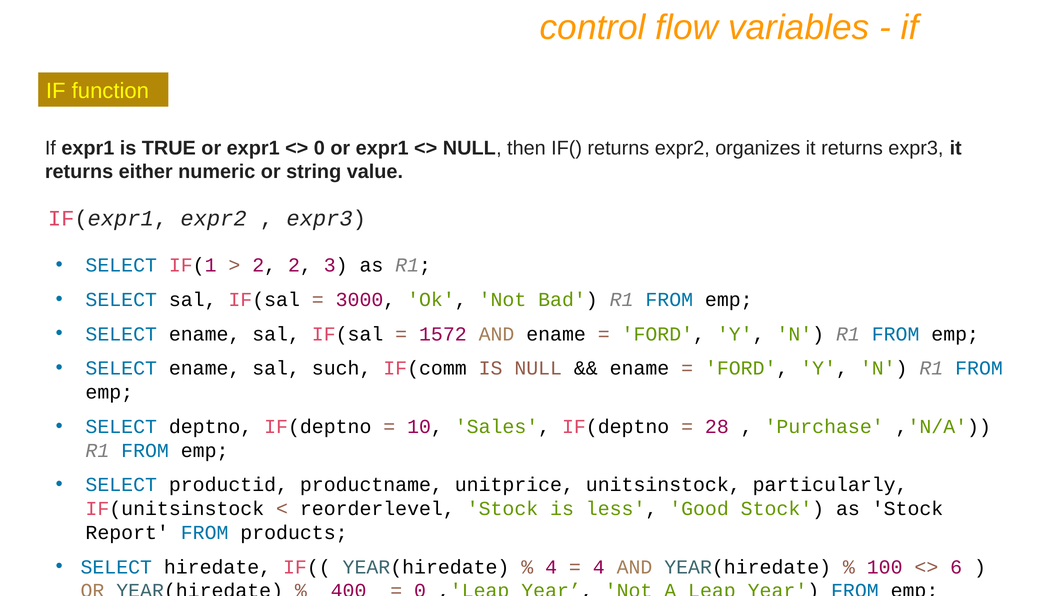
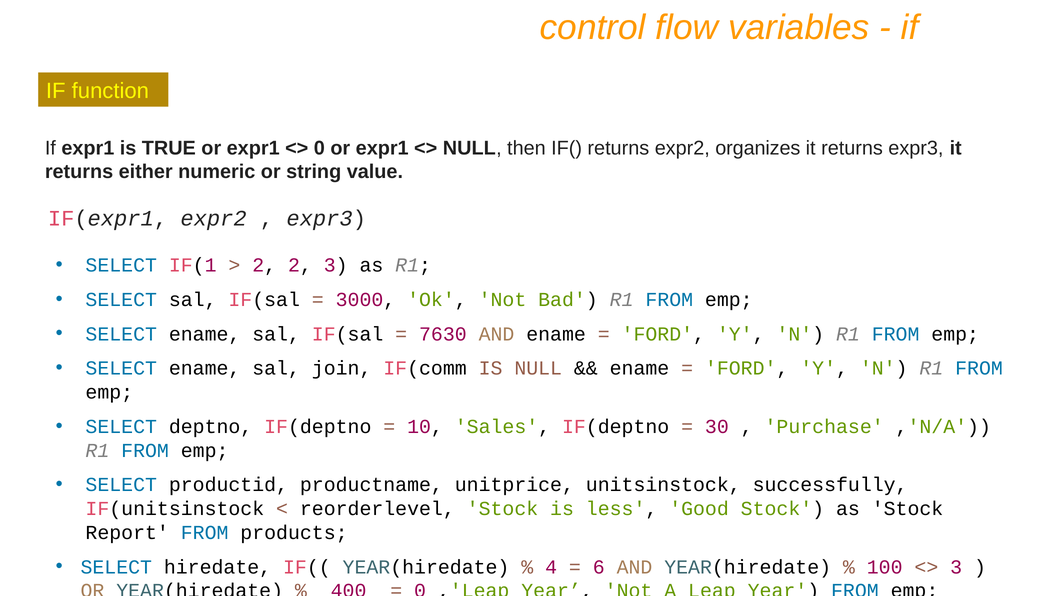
1572: 1572 -> 7630 (443, 334)
such: such -> join (342, 368)
28: 28 -> 30 (717, 426)
particularly: particularly -> successfully (830, 485)
4: 4 -> 6 (599, 567)
6: 6 -> 3 (956, 567)
